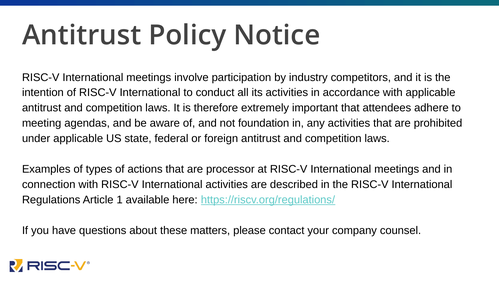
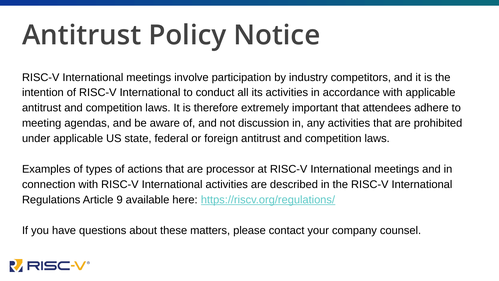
foundation: foundation -> discussion (264, 123)
1: 1 -> 9 (120, 200)
